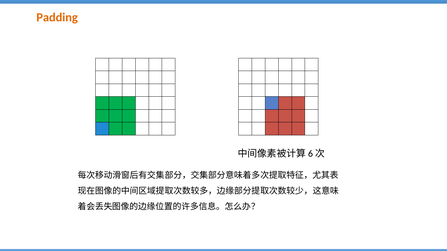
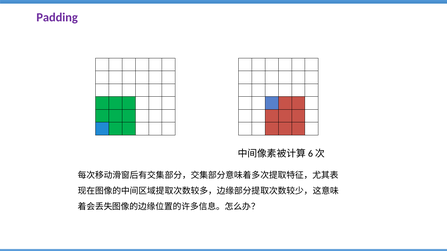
Padding colour: orange -> purple (57, 17)
